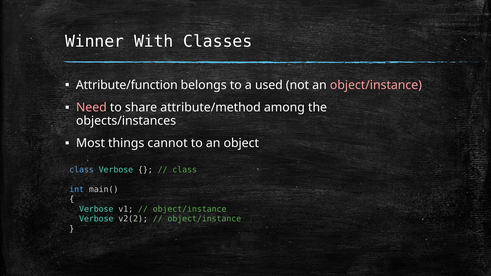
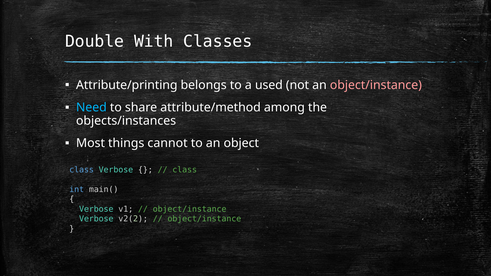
Winner: Winner -> Double (95, 41)
Attribute/function: Attribute/function -> Attribute/printing (127, 85)
Need colour: pink -> light blue (91, 108)
